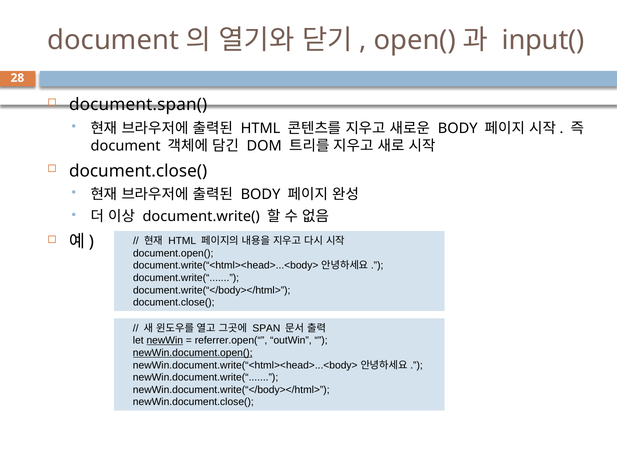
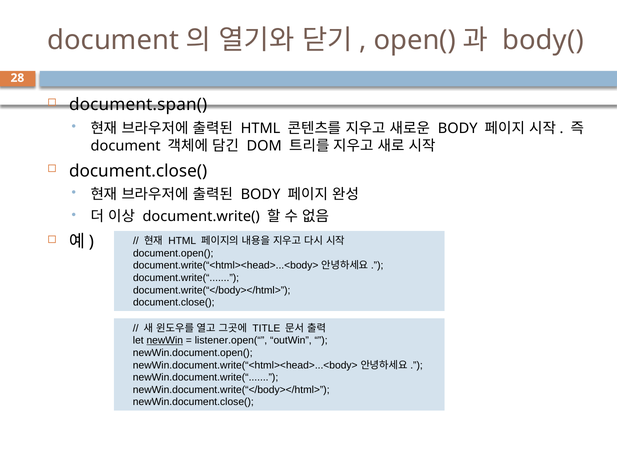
input(: input( -> body( (543, 40)
SPAN: SPAN -> TITLE (266, 329)
referrer.open(“: referrer.open(“ -> listener.open(“ (231, 341)
newWin.document.open( underline: present -> none (193, 353)
